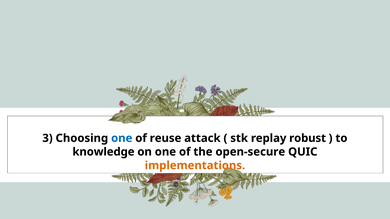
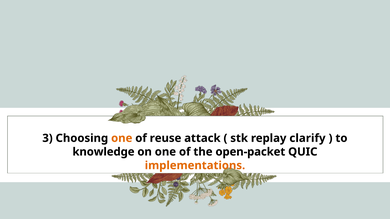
one colour: blue -> orange (122, 138)
robust: robust -> clarify (307, 138)
open-secure: open-secure -> open-packet (250, 152)
